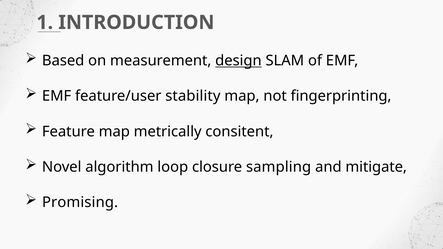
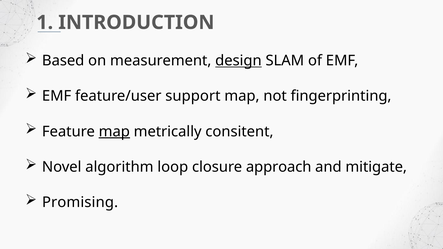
stability: stability -> support (193, 96)
map underline: none -> present (114, 132)
sampling: sampling -> approach (279, 167)
